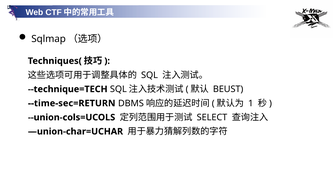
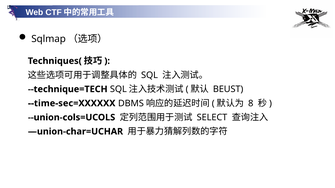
--time-sec=RETURN: --time-sec=RETURN -> --time-sec=XXXXXX (72, 104)
1: 1 -> 8 (251, 104)
